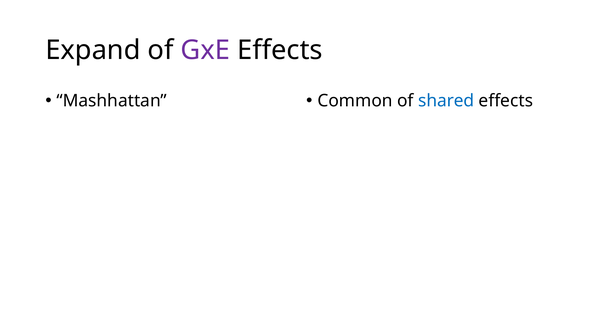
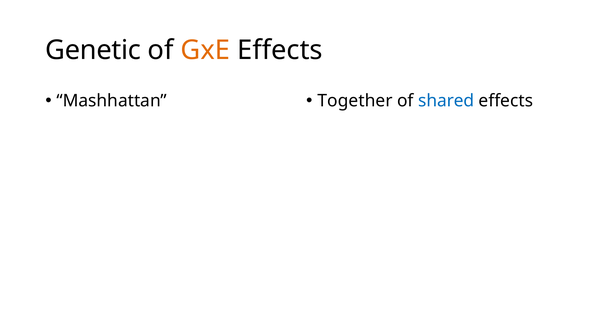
Expand: Expand -> Genetic (93, 50)
GxE colour: purple -> orange (205, 50)
Common: Common -> Together (355, 101)
